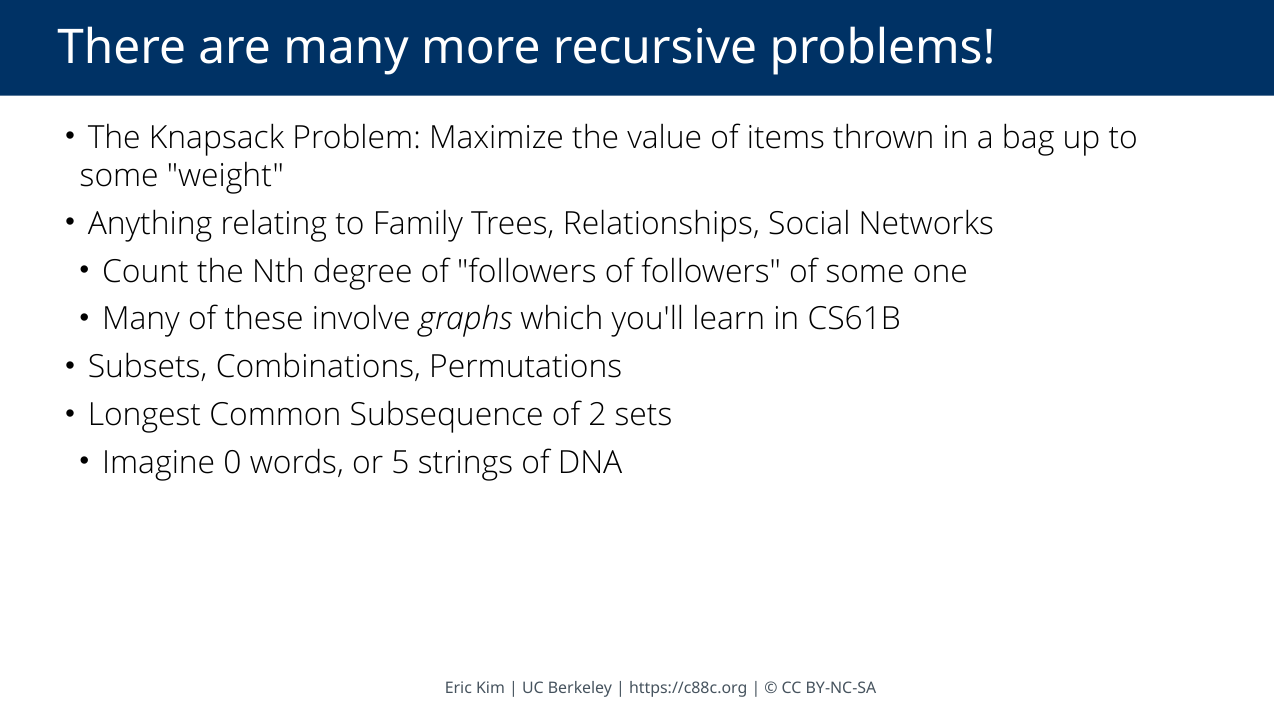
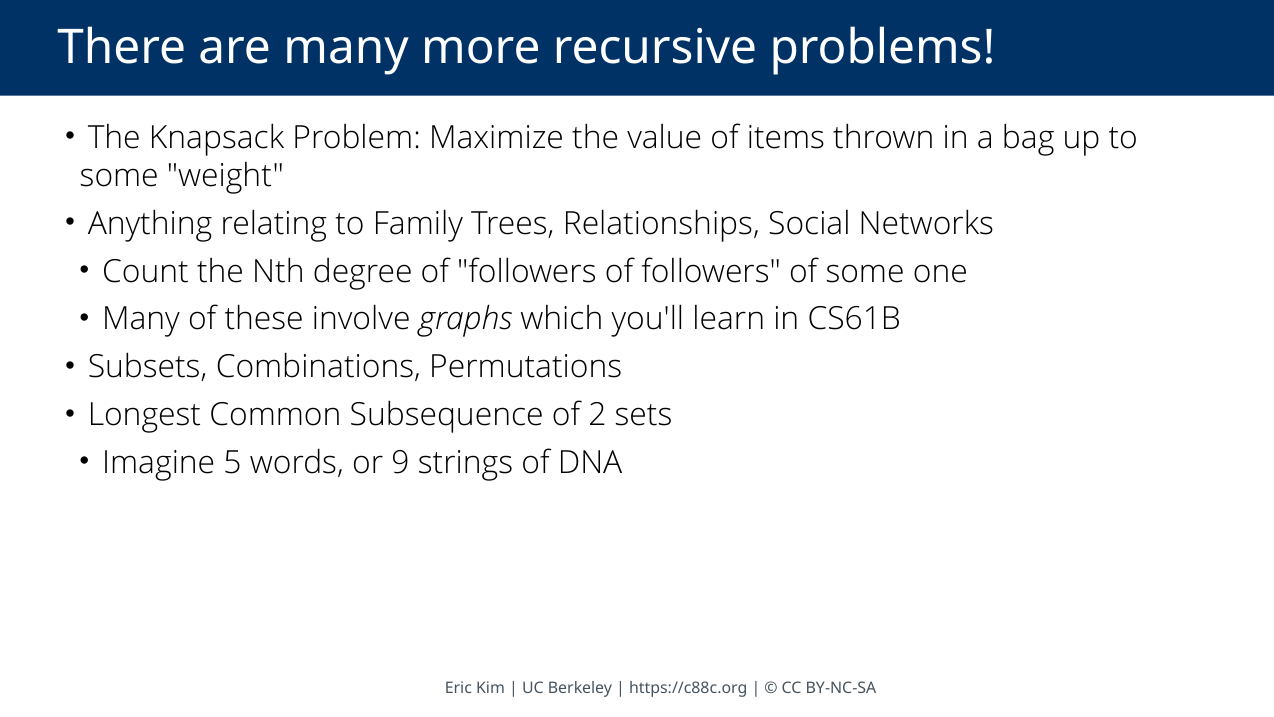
0: 0 -> 5 (233, 462)
5: 5 -> 9 (400, 462)
